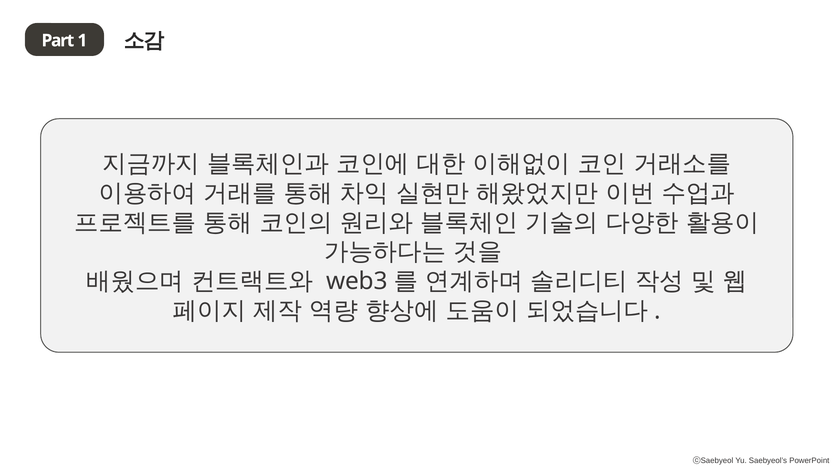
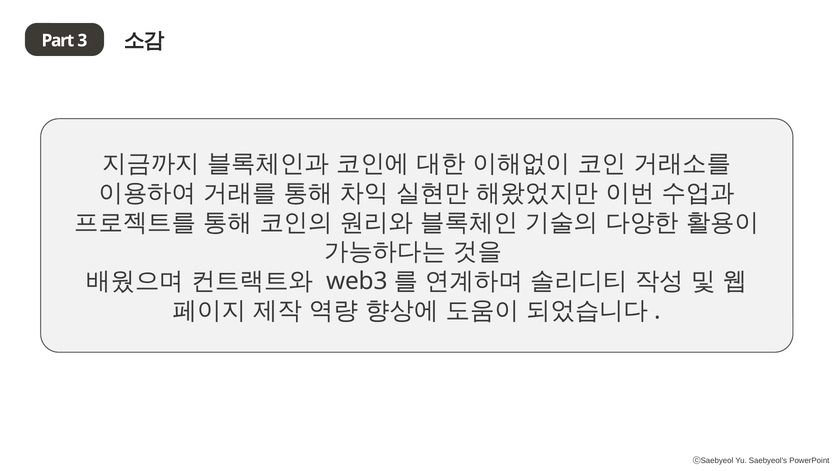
1: 1 -> 3 (82, 41)
